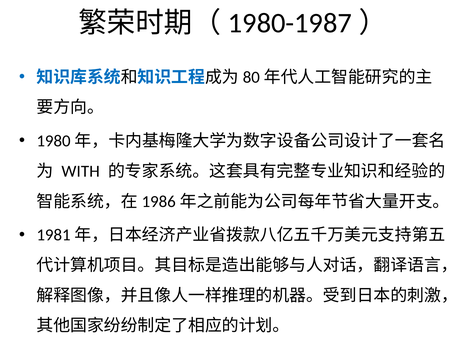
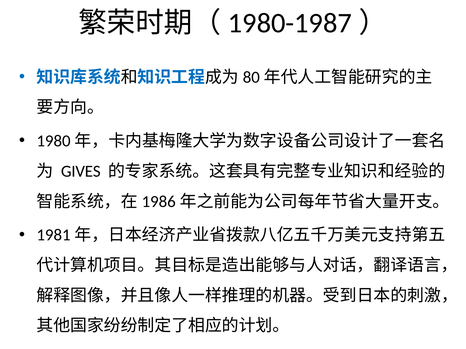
WITH: WITH -> GIVES (81, 172)
